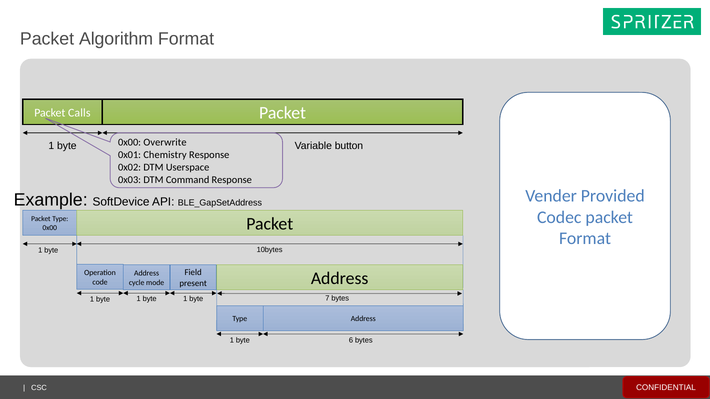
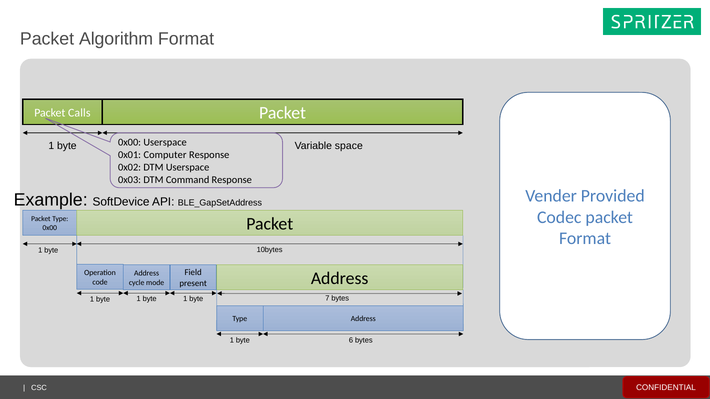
0x00 Overwrite: Overwrite -> Userspace (165, 142)
button: button -> space (349, 146)
Chemistry: Chemistry -> Computer (165, 155)
